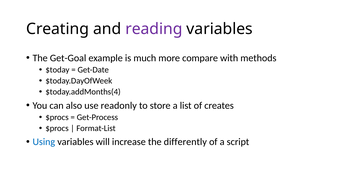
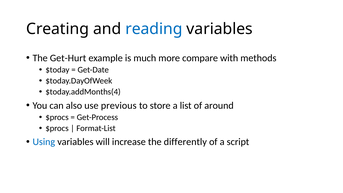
reading colour: purple -> blue (154, 29)
Get-Goal: Get-Goal -> Get-Hurt (68, 58)
readonly: readonly -> previous (119, 105)
creates: creates -> around (219, 105)
